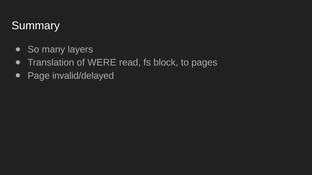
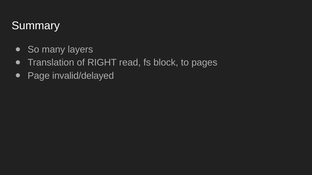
WERE: WERE -> RIGHT (102, 63)
